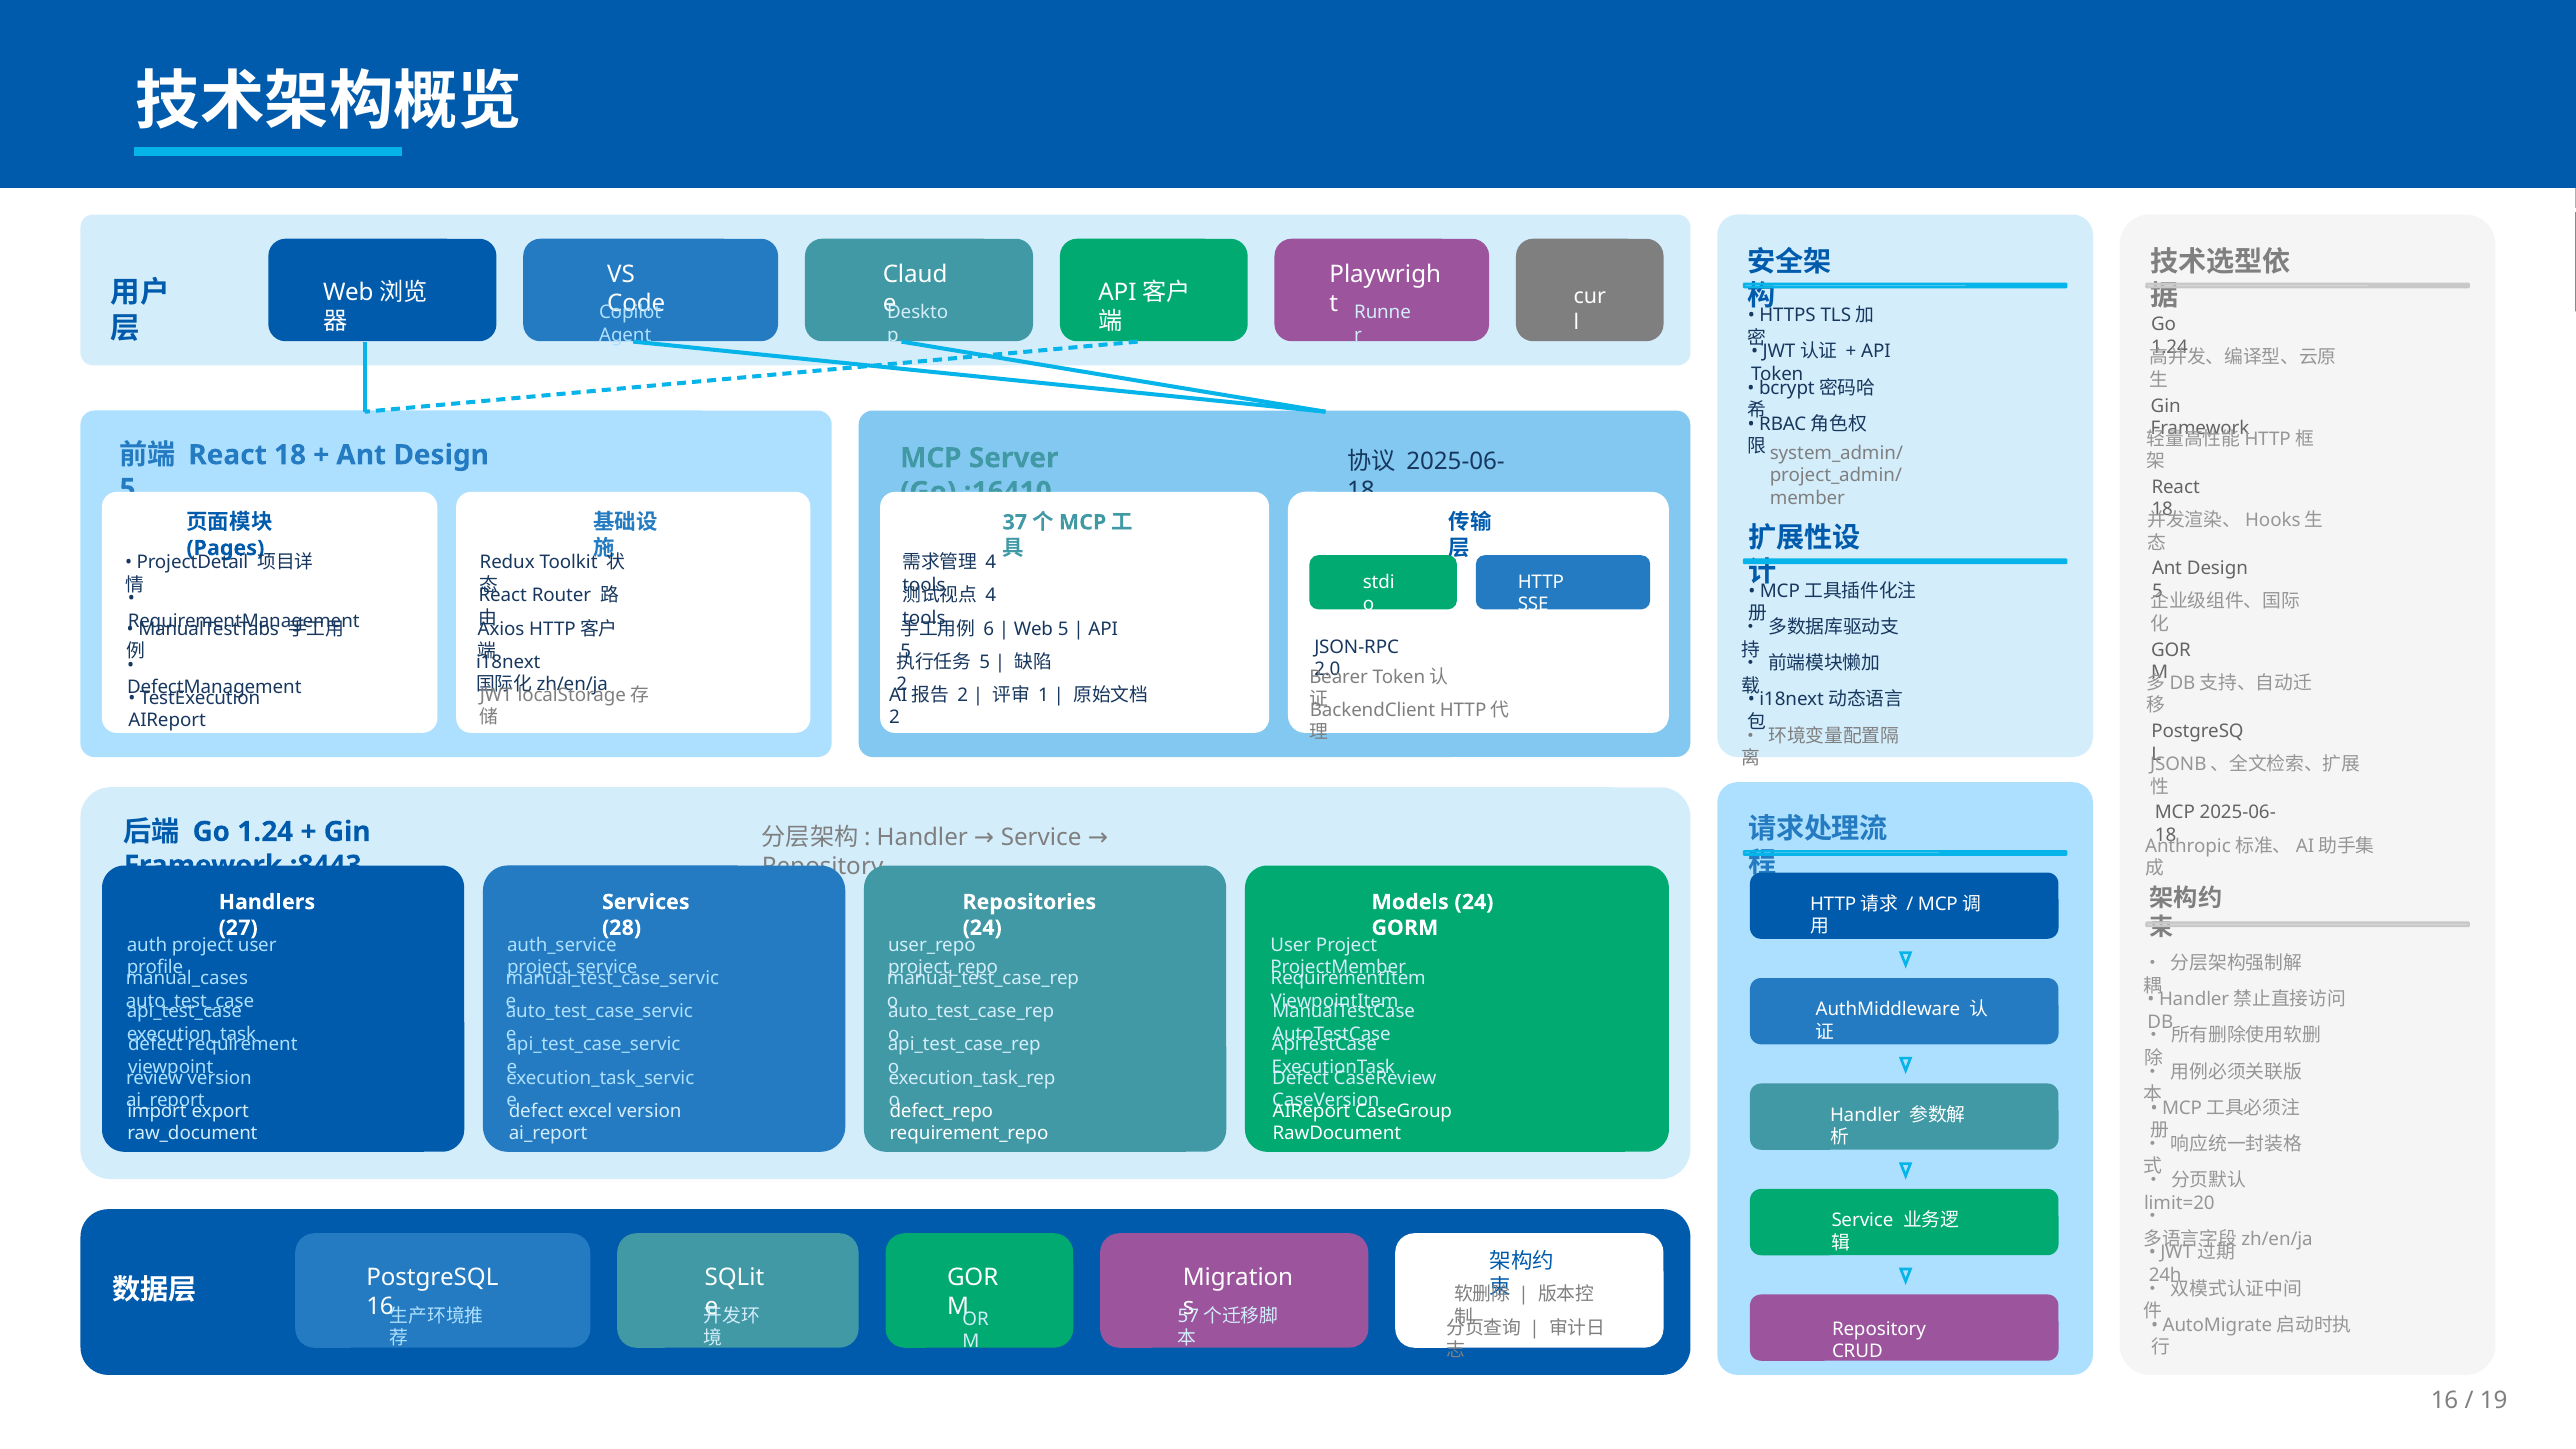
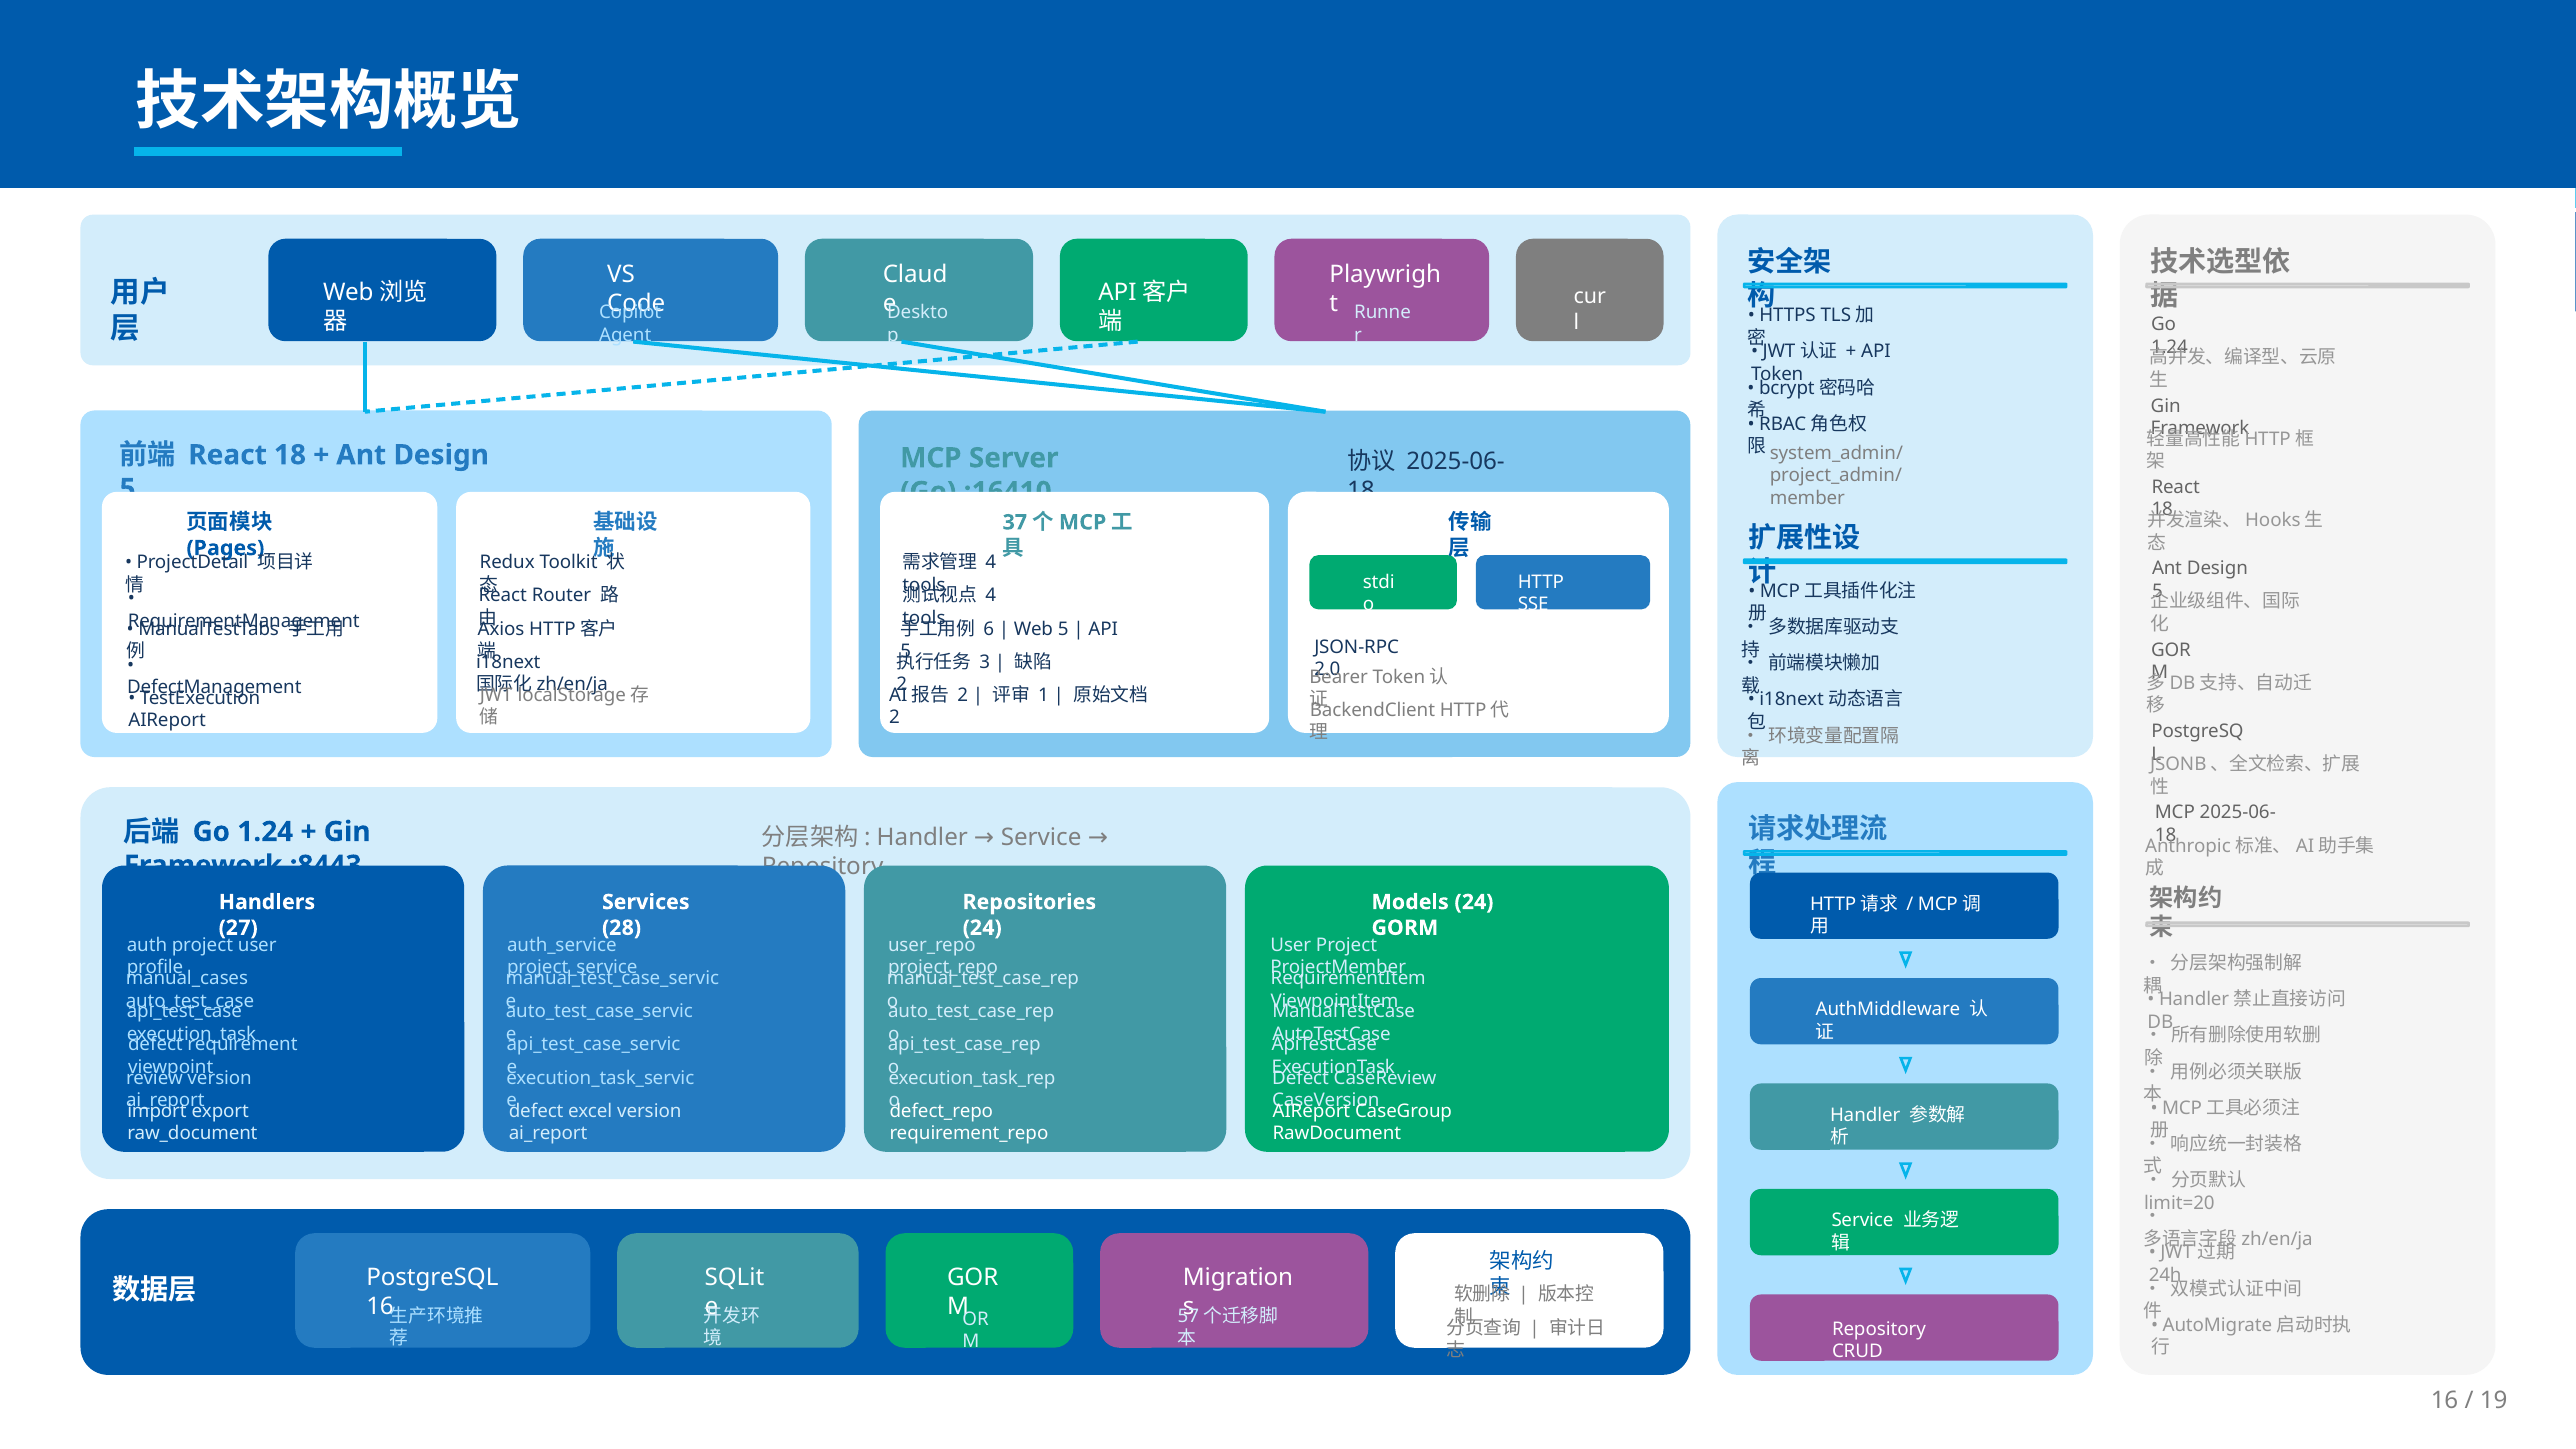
5: 5 -> 3 (985, 662)
